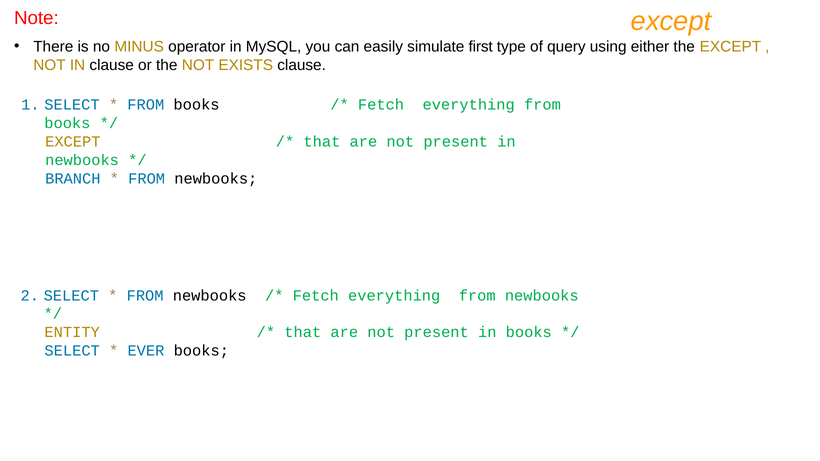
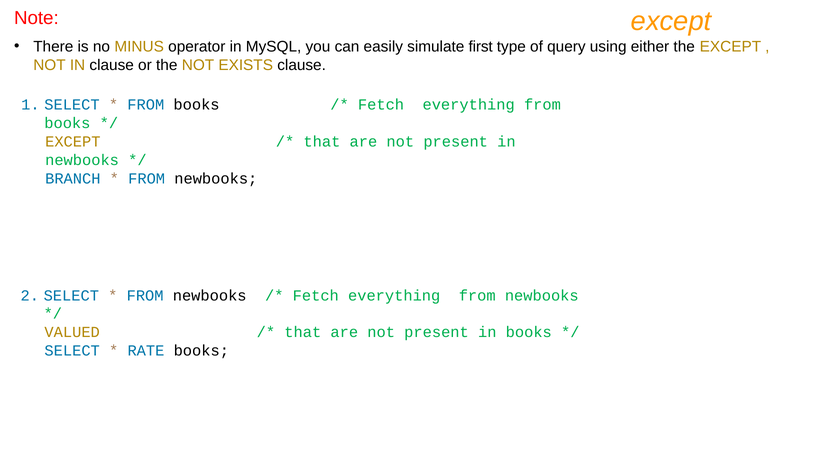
ENTITY: ENTITY -> VALUED (72, 333)
EVER: EVER -> RATE (146, 351)
